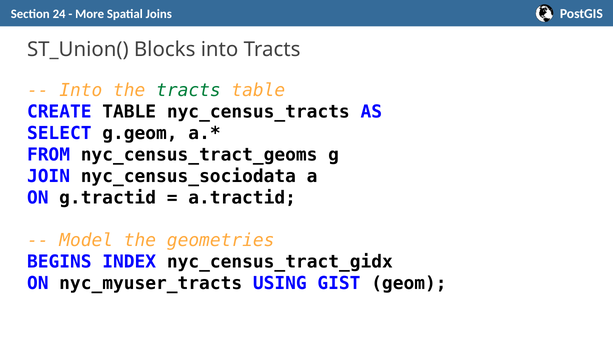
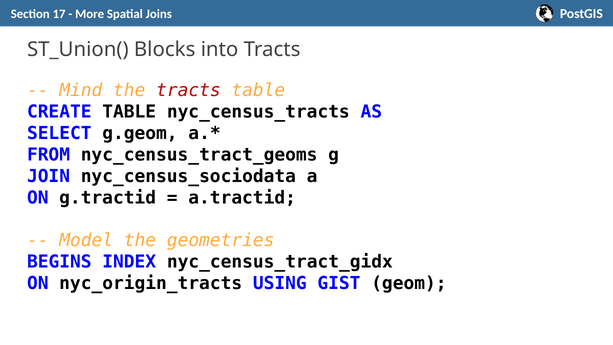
24: 24 -> 17 (59, 14)
Into: Into -> Mind (81, 90)
tracts colour: green -> red (188, 90)
nyc_myuser_tracts: nyc_myuser_tracts -> nyc_origin_tracts (151, 283)
